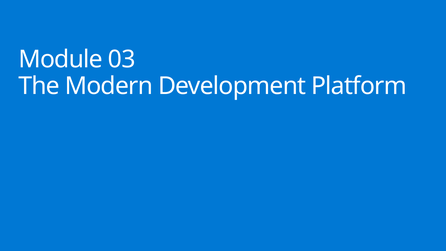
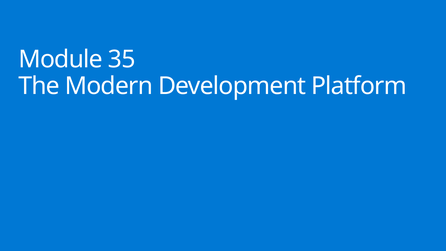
03: 03 -> 35 (122, 59)
